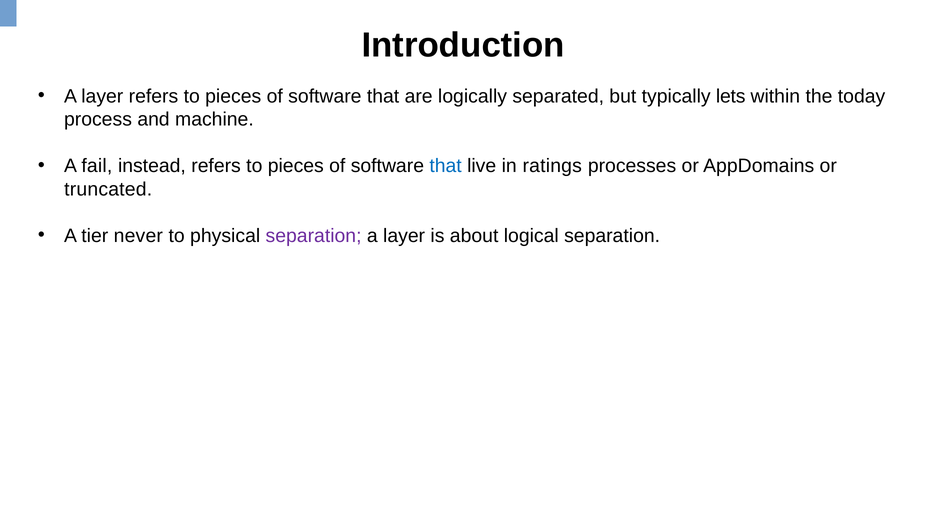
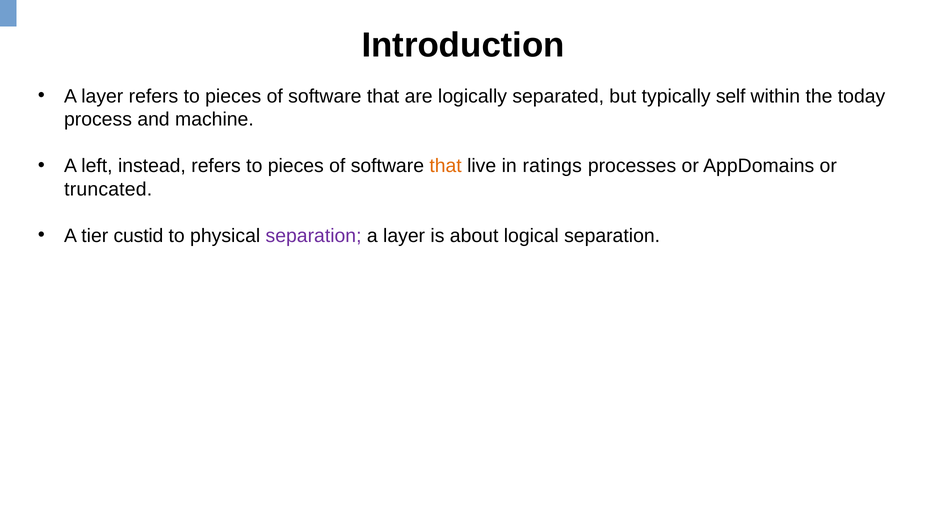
lets: lets -> self (731, 96)
fail: fail -> left (97, 166)
that colour: blue -> orange (446, 166)
never: never -> custid (138, 236)
